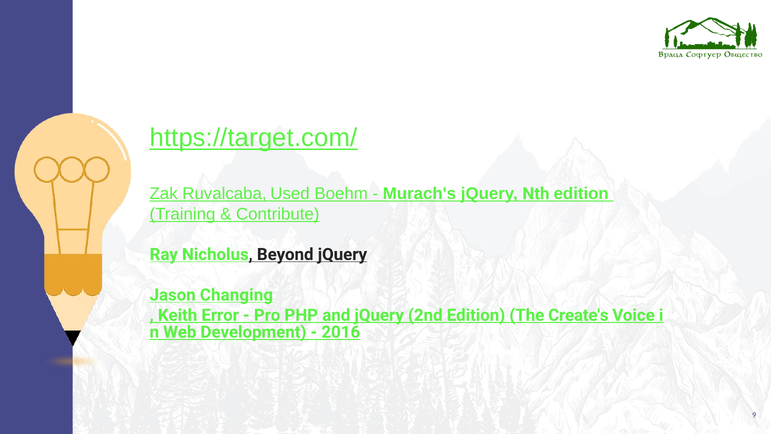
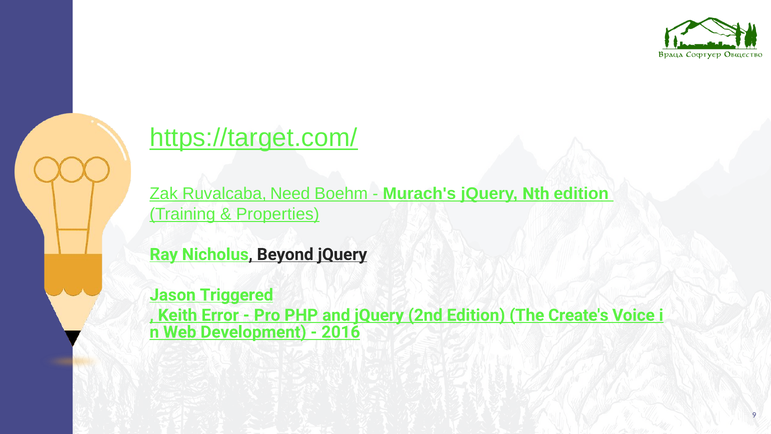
Used: Used -> Need (290, 194)
Contribute: Contribute -> Properties (278, 214)
Changing: Changing -> Triggered (237, 295)
